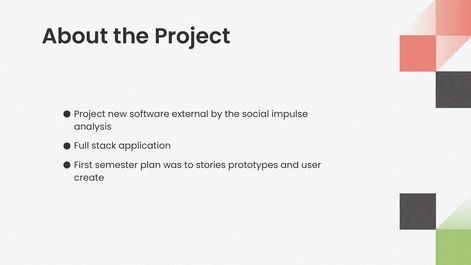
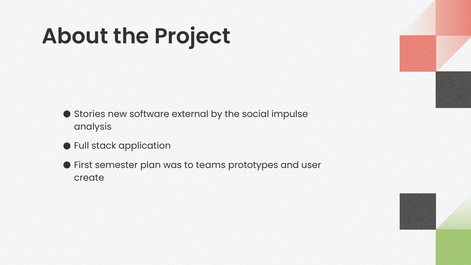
Project: Project -> Stories (90, 114)
stories: stories -> teams (211, 165)
